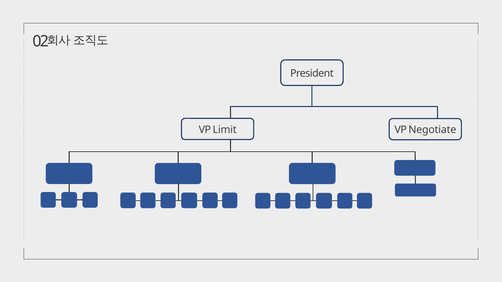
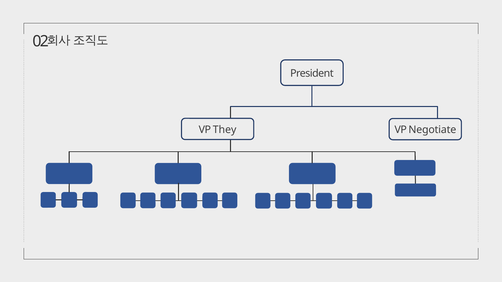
Limit: Limit -> They (225, 130)
